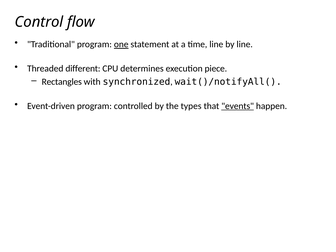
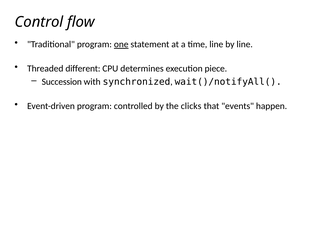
Rectangles: Rectangles -> Succession (62, 82)
types: types -> clicks (191, 106)
events underline: present -> none (238, 106)
